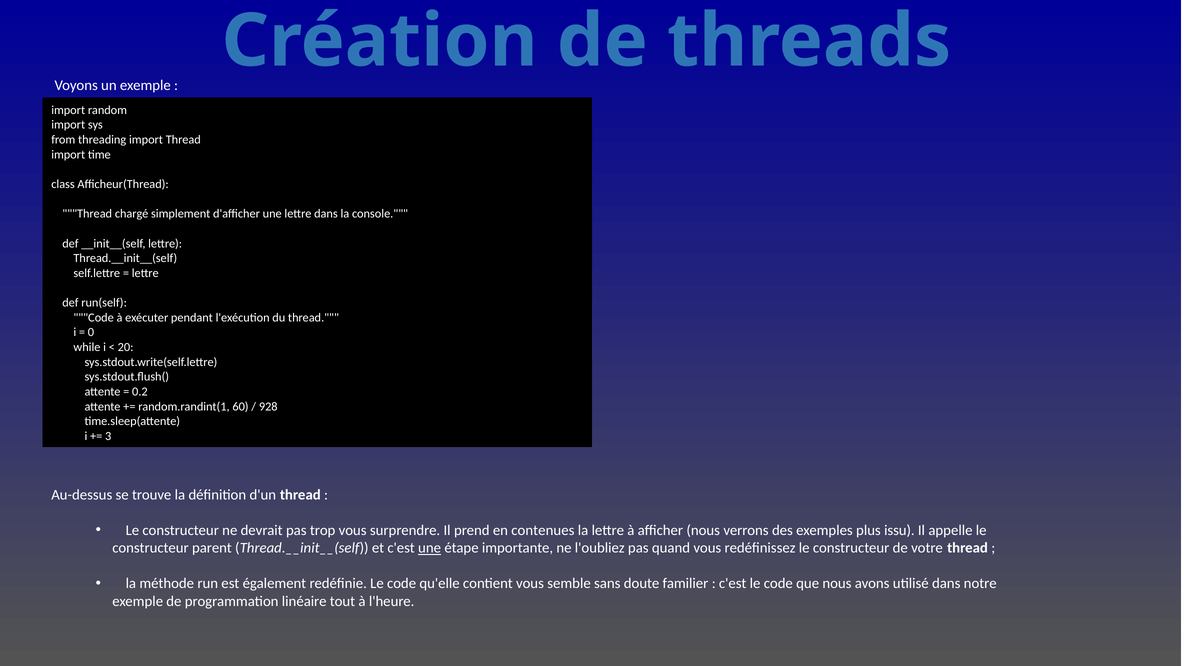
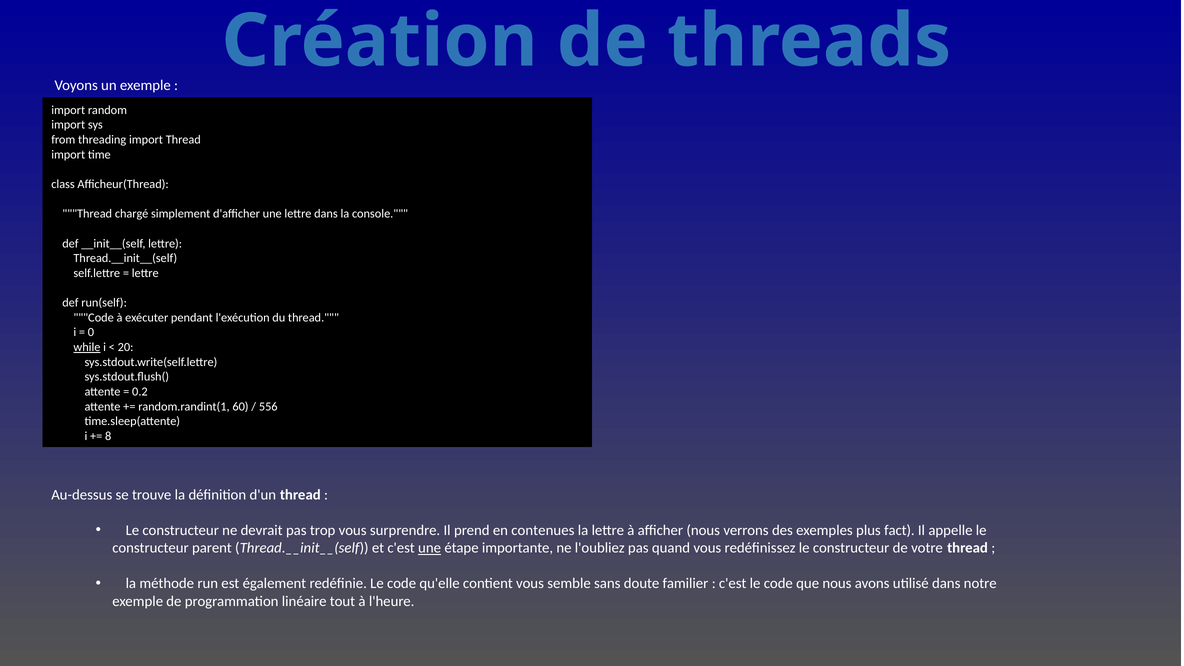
while underline: none -> present (87, 347)
928: 928 -> 556 (268, 407)
3: 3 -> 8 (108, 436)
issu: issu -> fact (899, 530)
